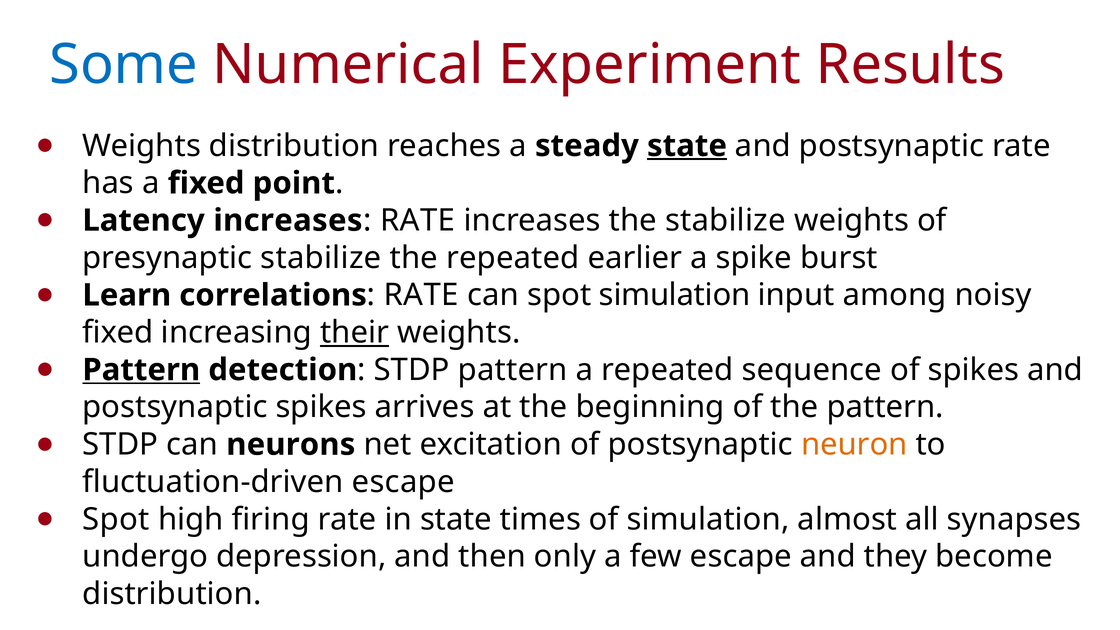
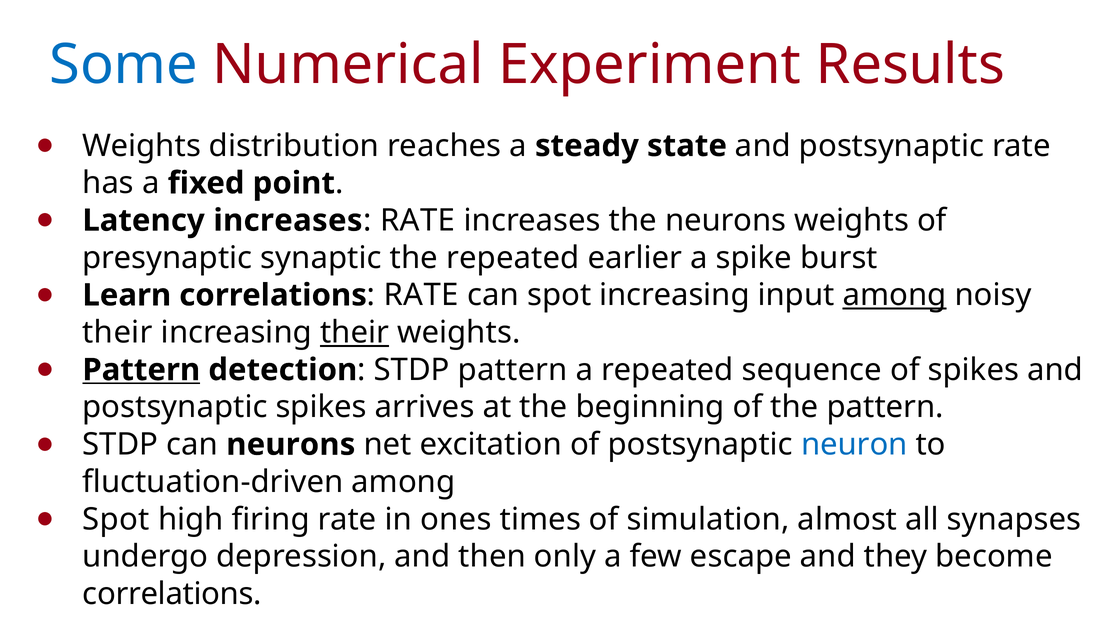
state underline: present -> none (687, 146)
the stabilize: stabilize -> neurons (726, 220)
presynaptic stabilize: stabilize -> synaptic (321, 258)
spot simulation: simulation -> increasing (675, 295)
among underline: none -> present (895, 295)
fixed: fixed -> their (117, 333)
neuron colour: orange -> blue (854, 445)
fluctuation-driven escape: escape -> among (403, 482)
in state: state -> ones (456, 519)
distribution: distribution -> correlations (172, 594)
